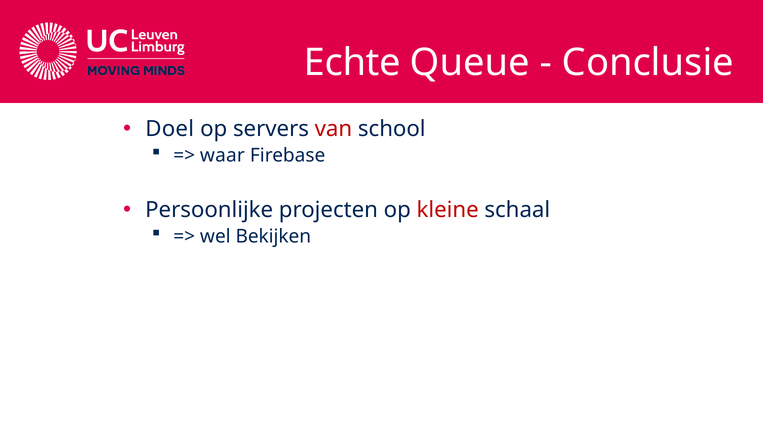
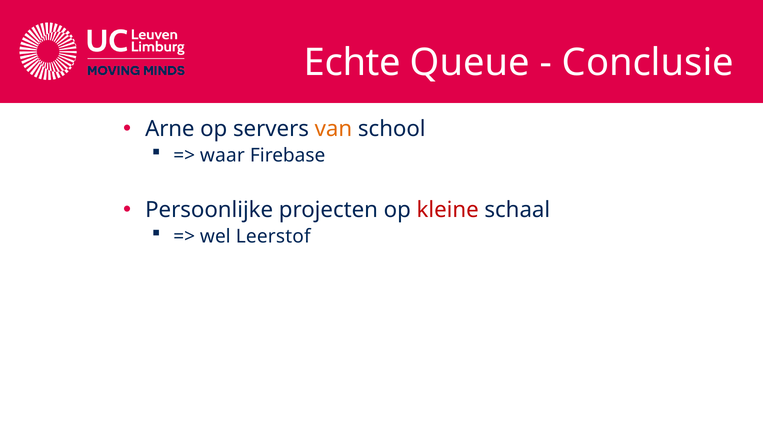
Doel: Doel -> Arne (170, 129)
van colour: red -> orange (333, 129)
Bekijken: Bekijken -> Leerstof (273, 236)
